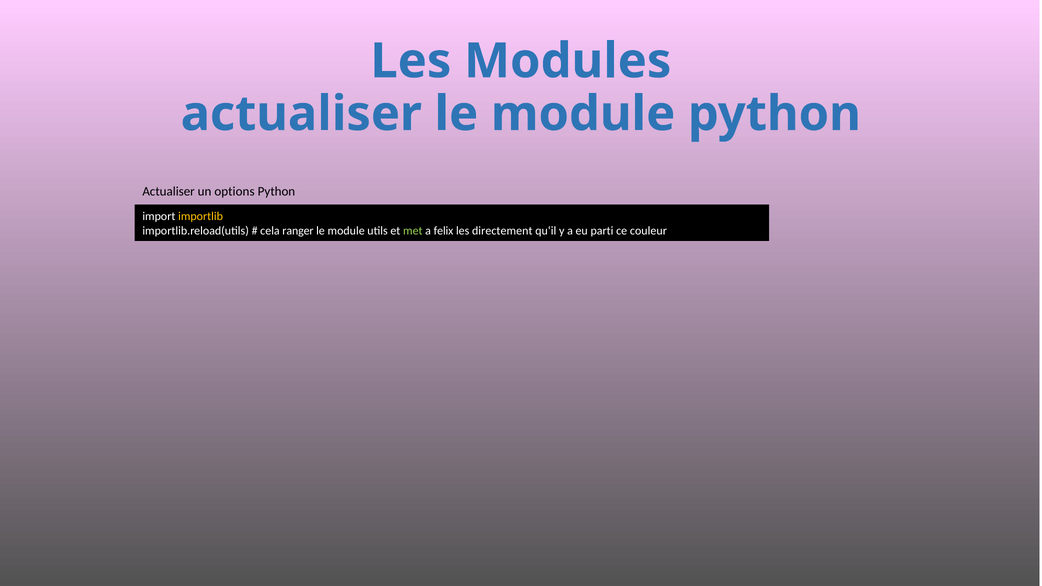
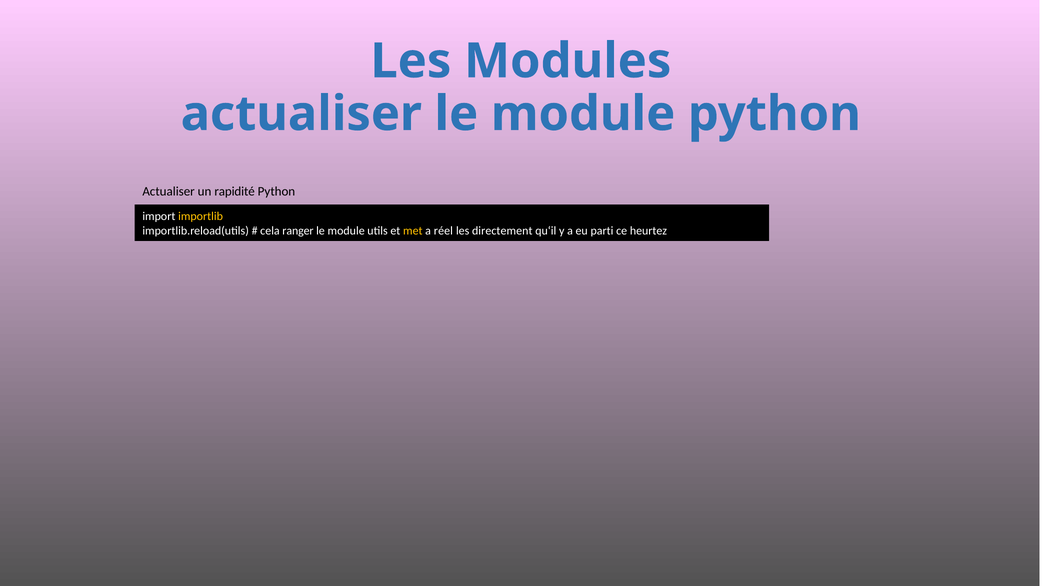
options: options -> rapidité (235, 192)
met colour: light green -> yellow (413, 231)
felix: felix -> réel (443, 231)
couleur: couleur -> heurtez (648, 231)
